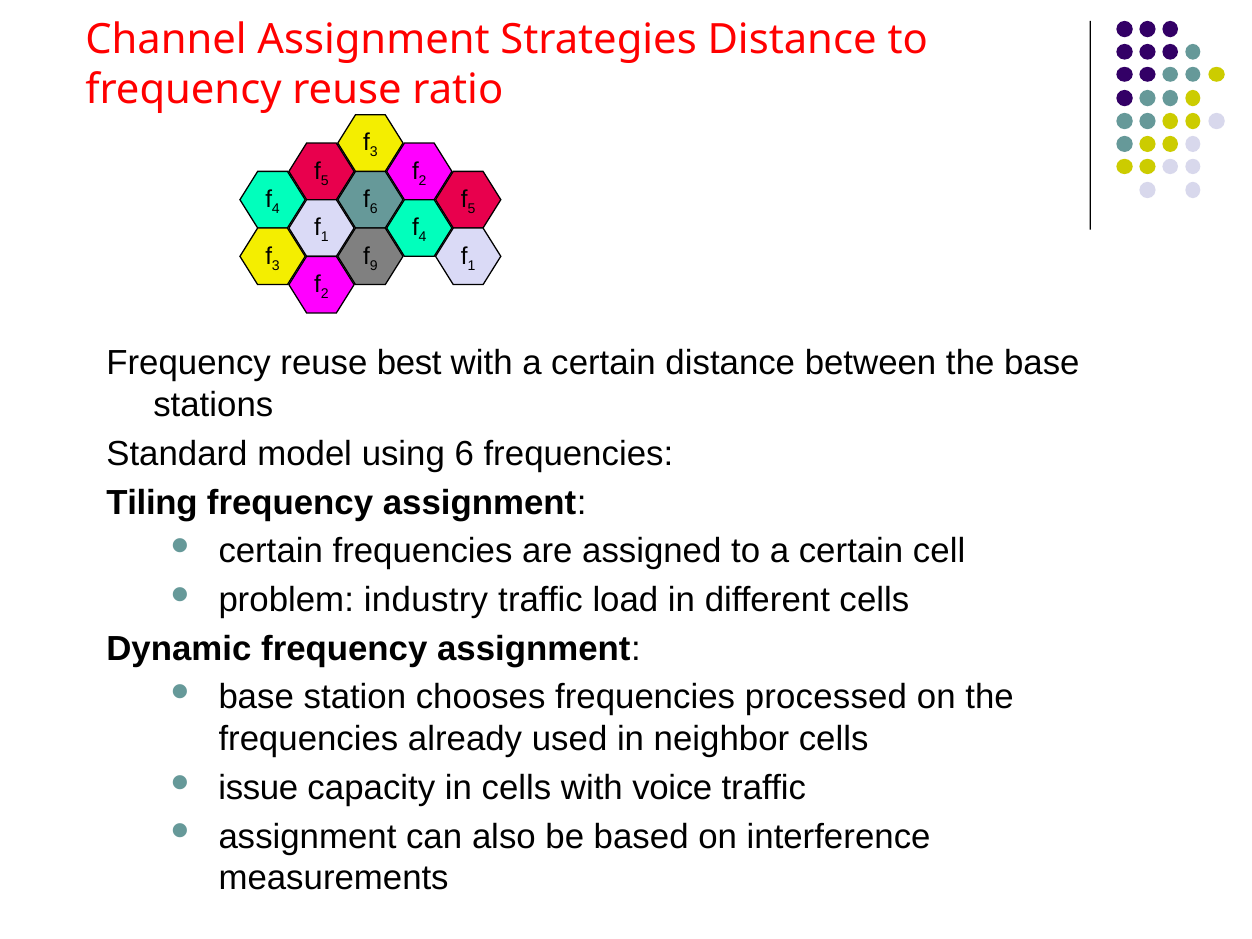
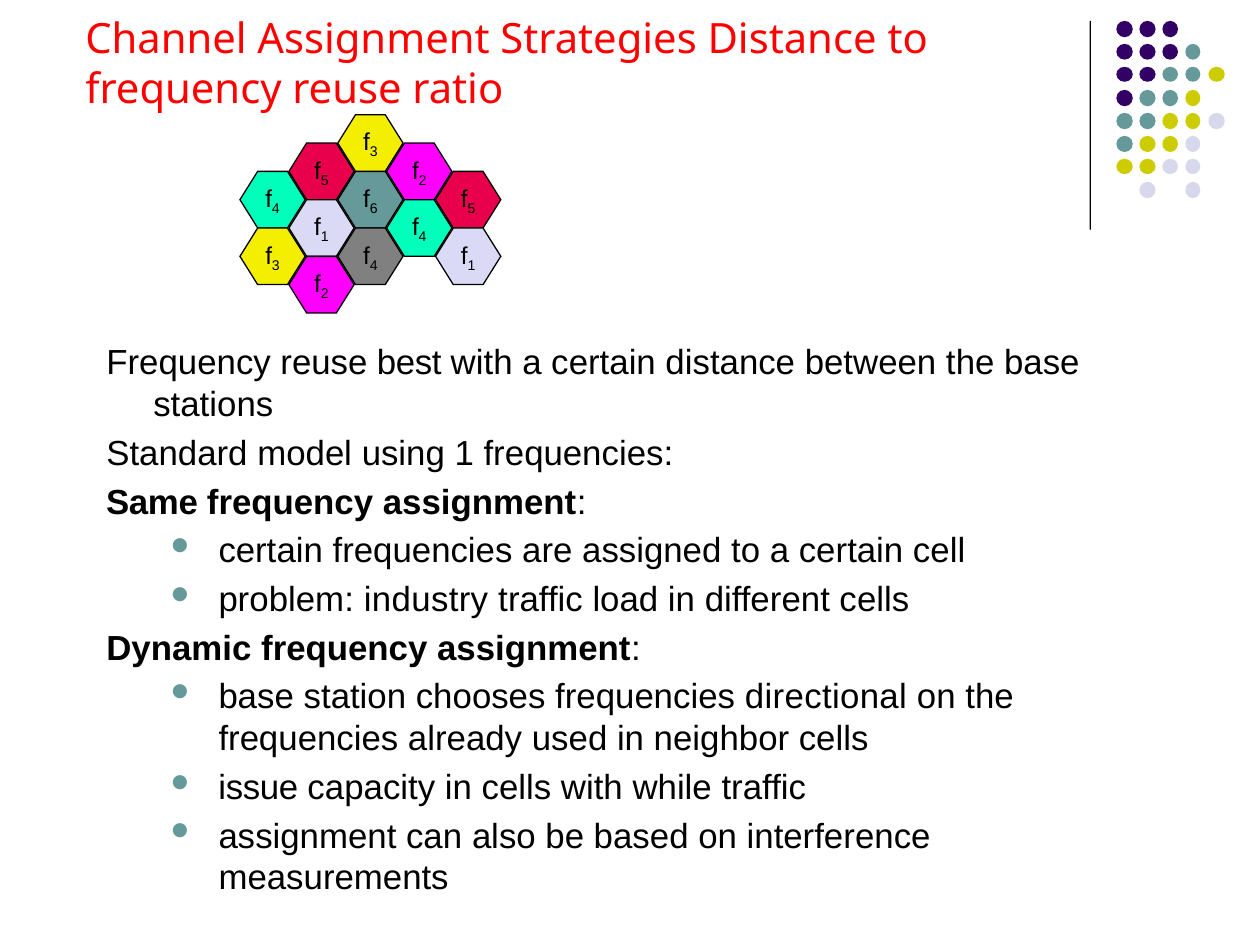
9: 9 -> 4 (374, 266)
using 6: 6 -> 1 (464, 454)
Tiling: Tiling -> Same (152, 503)
processed: processed -> directional (826, 697)
voice: voice -> while (672, 788)
